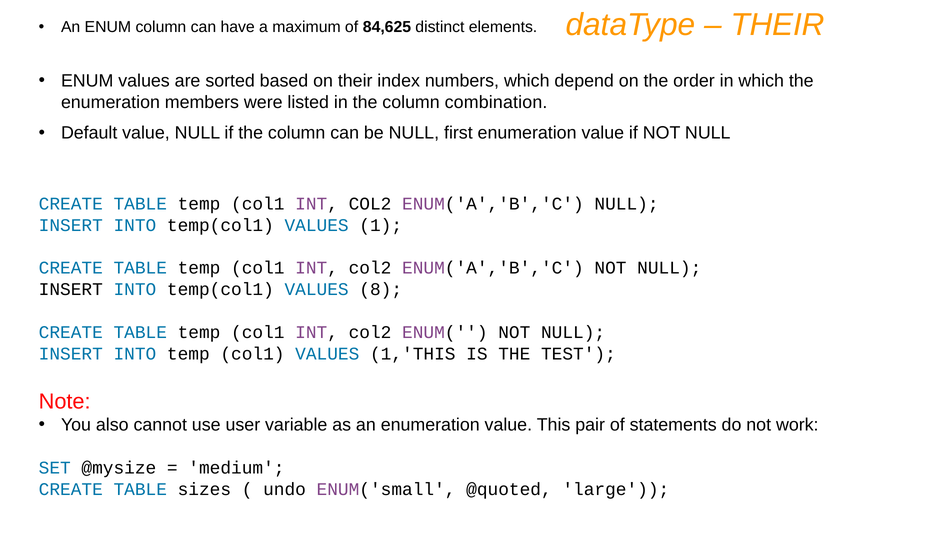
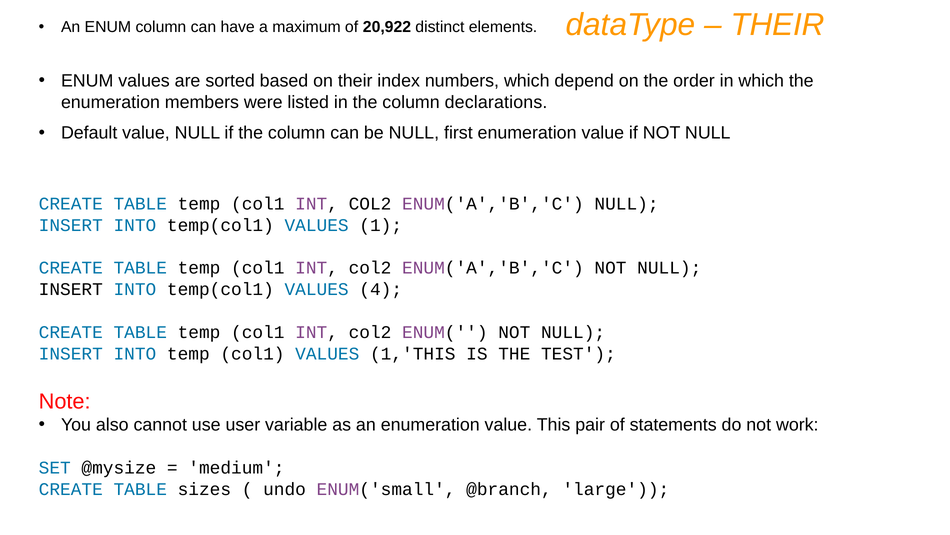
84,625: 84,625 -> 20,922 (387, 27)
combination: combination -> declarations (496, 102)
8: 8 -> 4 (381, 289)
@quoted: @quoted -> @branch (509, 489)
